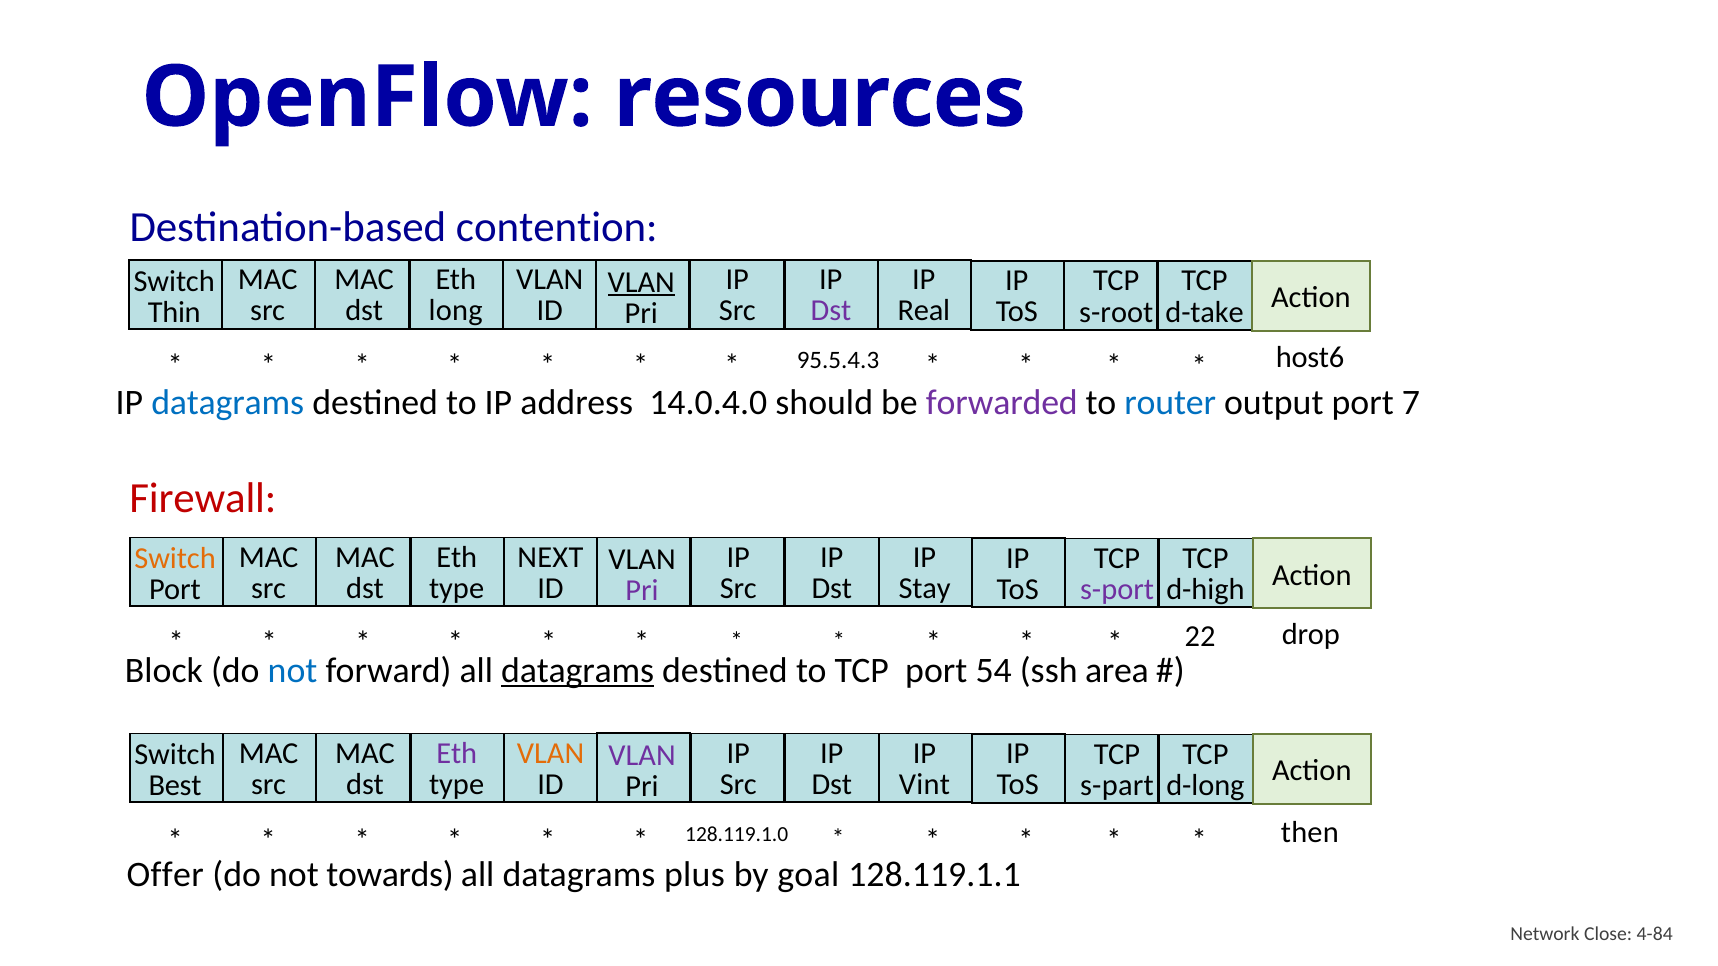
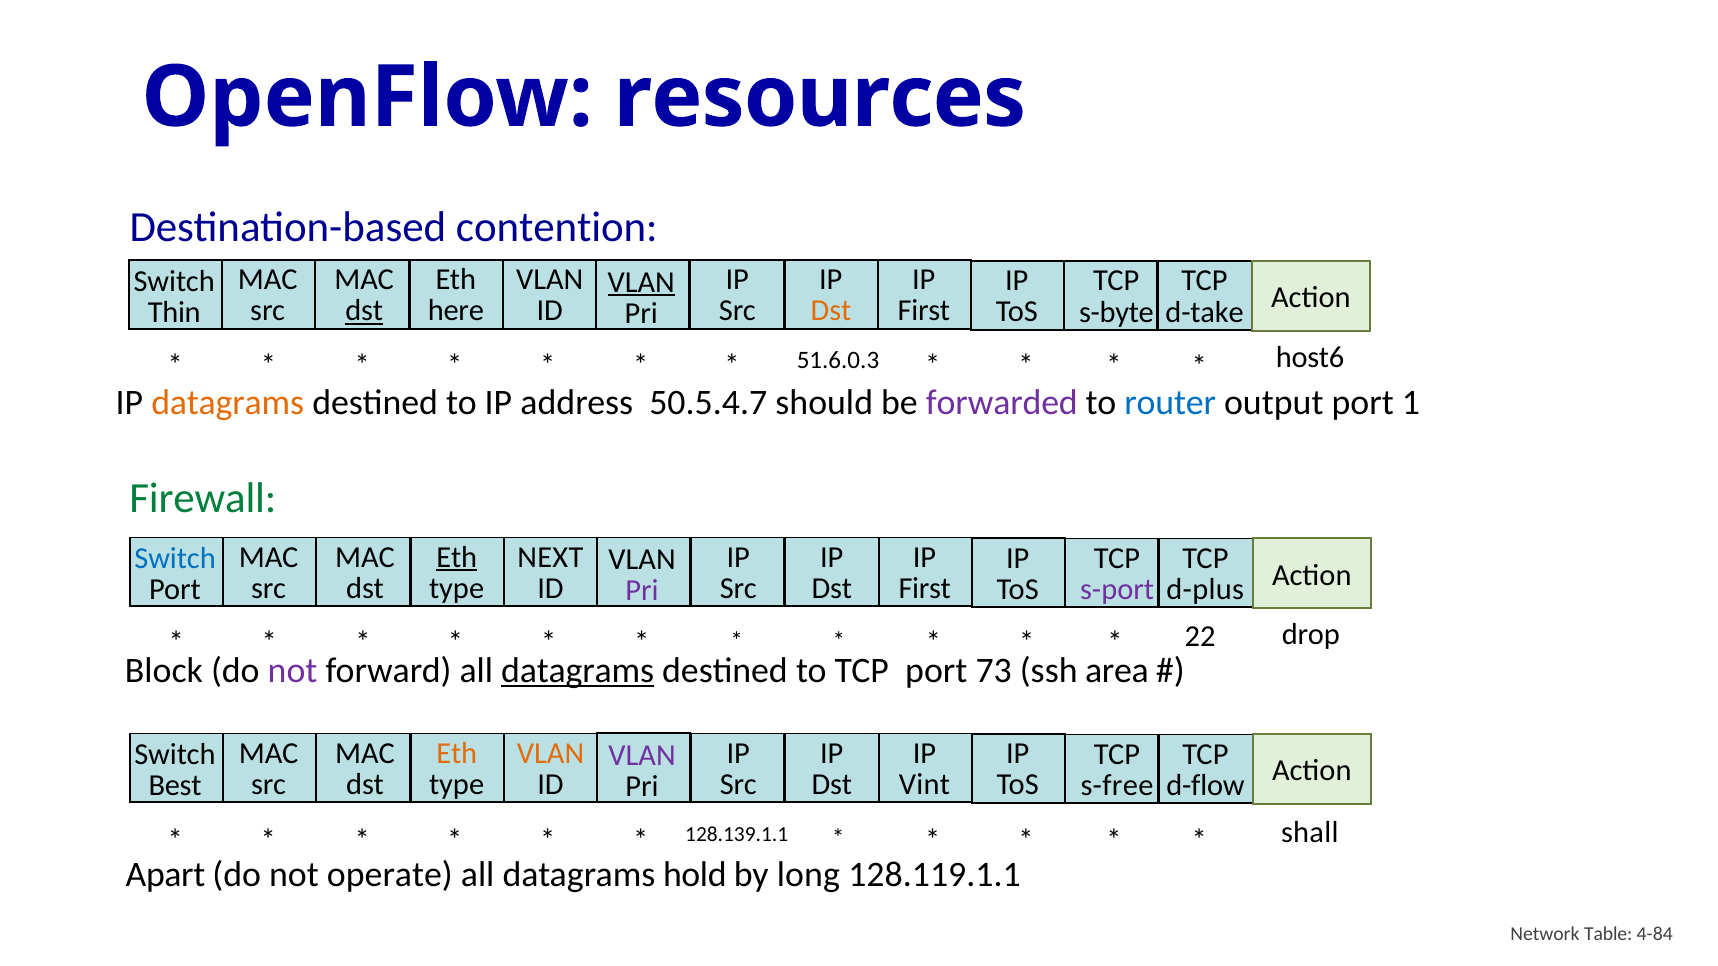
dst underline: none -> present (364, 311)
long: long -> here (456, 311)
Dst colour: purple -> orange (831, 311)
Real: Real -> First (924, 311)
s-root: s-root -> s-byte (1116, 312)
95.5.4.3: 95.5.4.3 -> 51.6.0.3 (838, 360)
datagrams colour: blue -> orange (228, 403)
14.0.4.0: 14.0.4.0 -> 50.5.4.7 (708, 403)
7: 7 -> 1 (1411, 403)
Firewall colour: red -> green (203, 499)
Eth underline: none -> present (457, 557)
Switch colour: orange -> blue (175, 559)
Stay: Stay -> First (925, 588)
d-high: d-high -> d-plus (1205, 589)
not colour: blue -> purple (293, 671)
54: 54 -> 73 (994, 671)
Eth colour: purple -> orange (457, 753)
s-part: s-part -> s-free (1117, 785)
d-long: d-long -> d-flow (1205, 785)
128.119.1.0: 128.119.1.0 -> 128.139.1.1 (737, 834)
then: then -> shall (1310, 833)
Offer: Offer -> Apart (165, 875)
towards: towards -> operate (390, 875)
plus: plus -> hold (695, 875)
goal: goal -> long (808, 875)
Close: Close -> Table (1608, 935)
